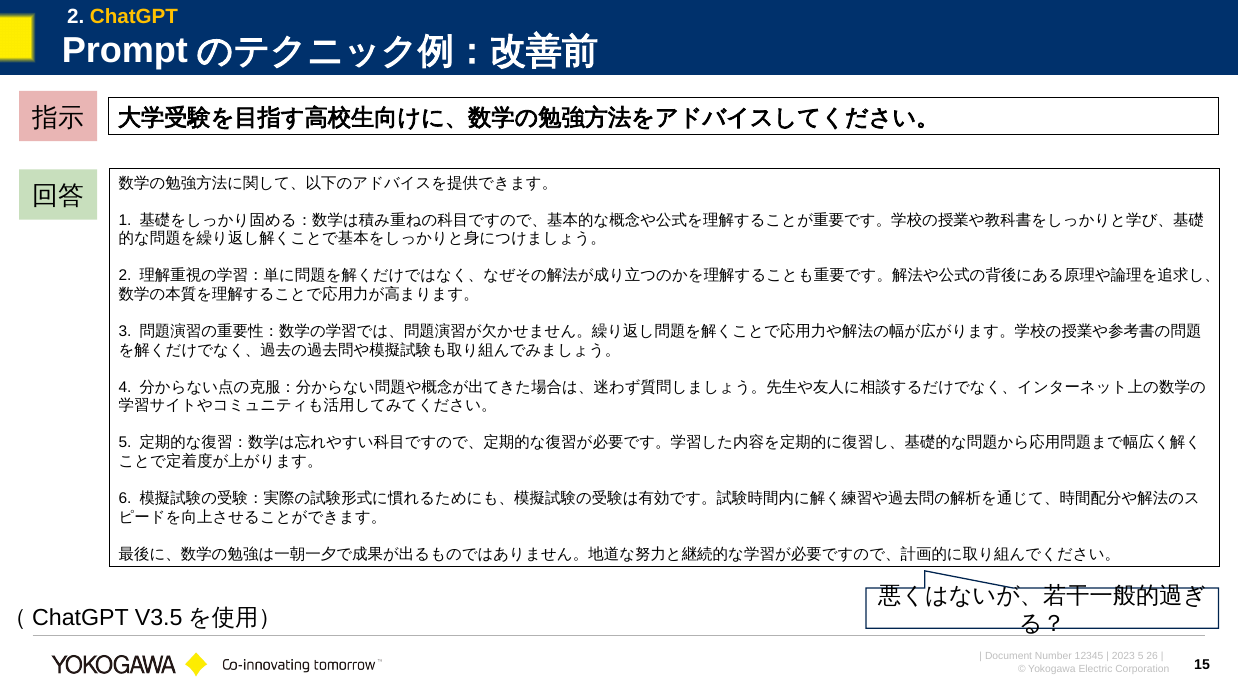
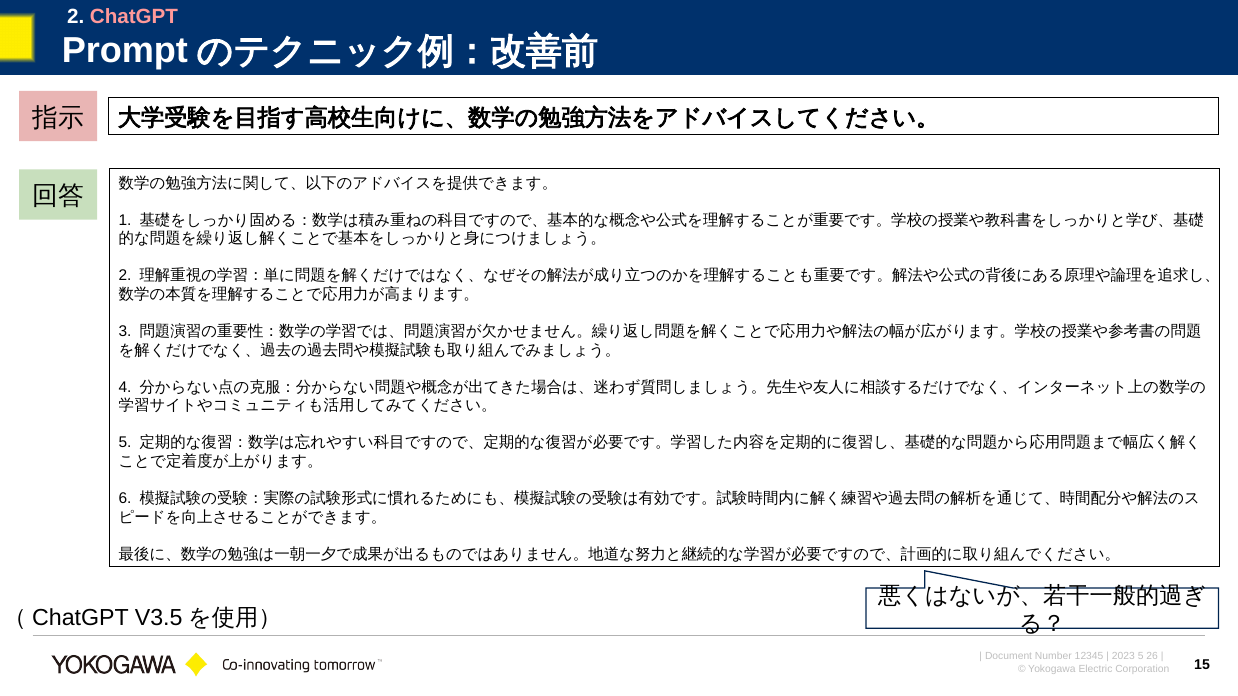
ChatGPT colour: yellow -> pink (134, 16)
